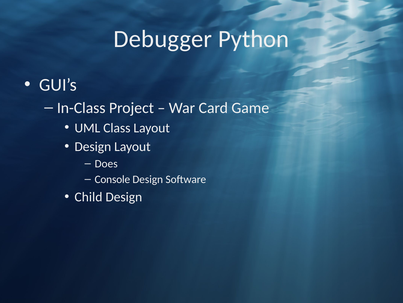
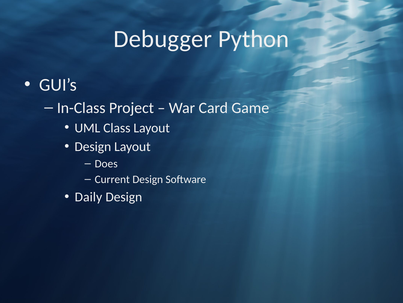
Console: Console -> Current (112, 179)
Child: Child -> Daily (88, 197)
